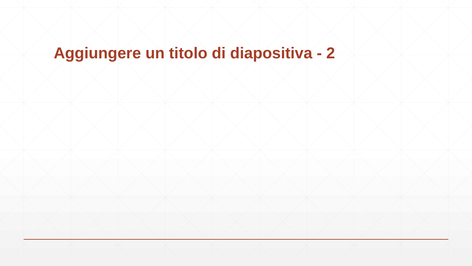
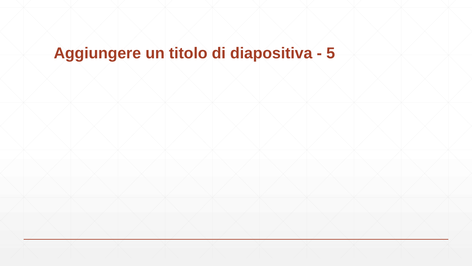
2: 2 -> 5 (331, 53)
